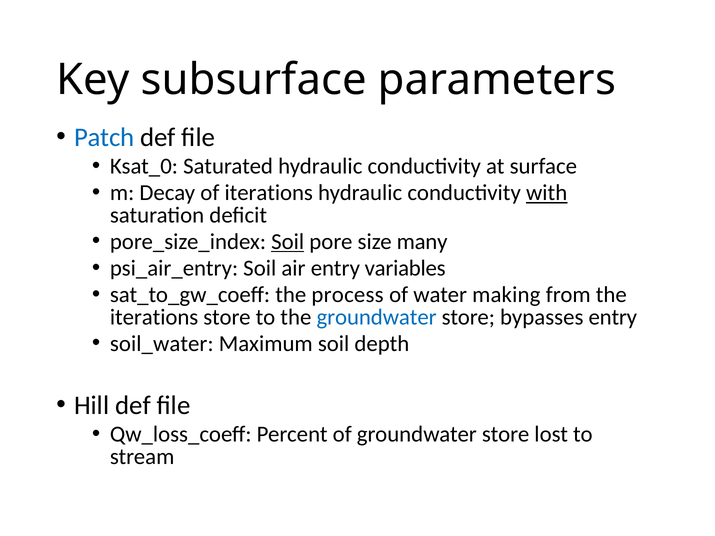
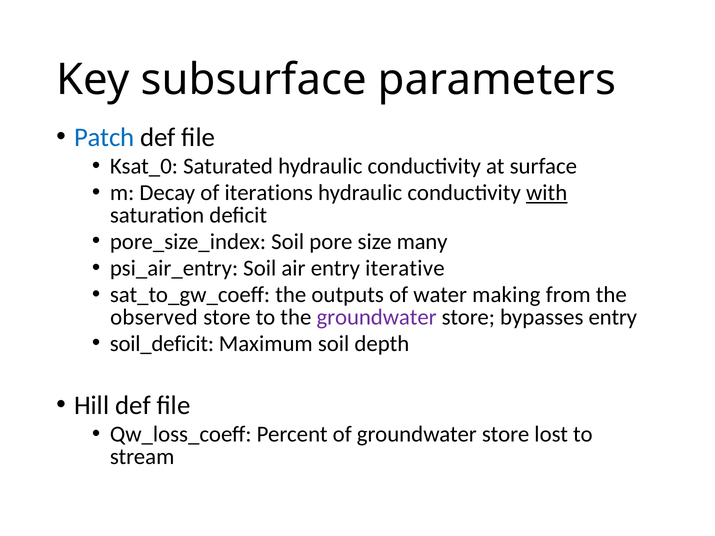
Soil underline: present -> none (288, 242)
variables: variables -> iterative (405, 268)
process: process -> outputs (348, 295)
iterations: iterations -> observed (154, 317)
groundwater colour: blue -> purple (377, 317)
soil_water: soil_water -> soil_deficit (162, 344)
